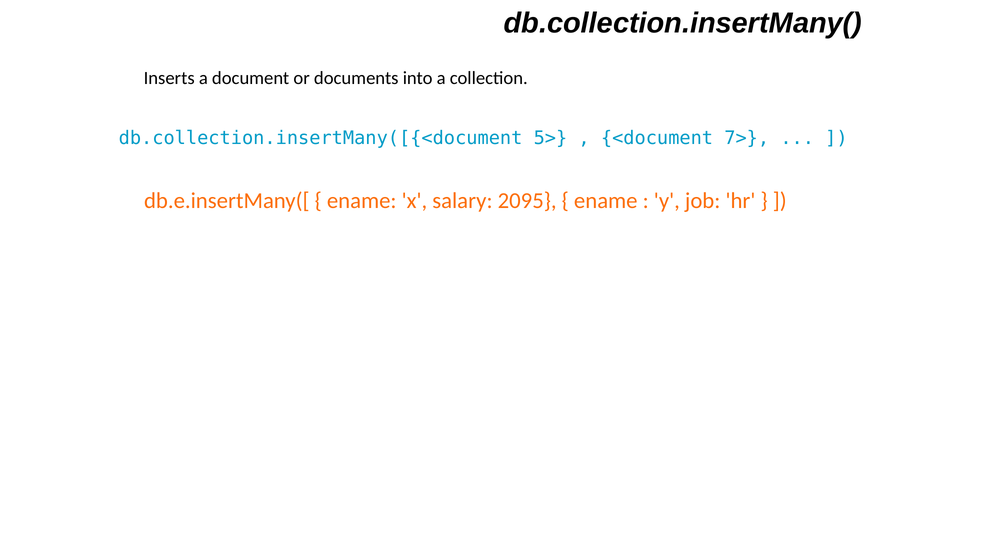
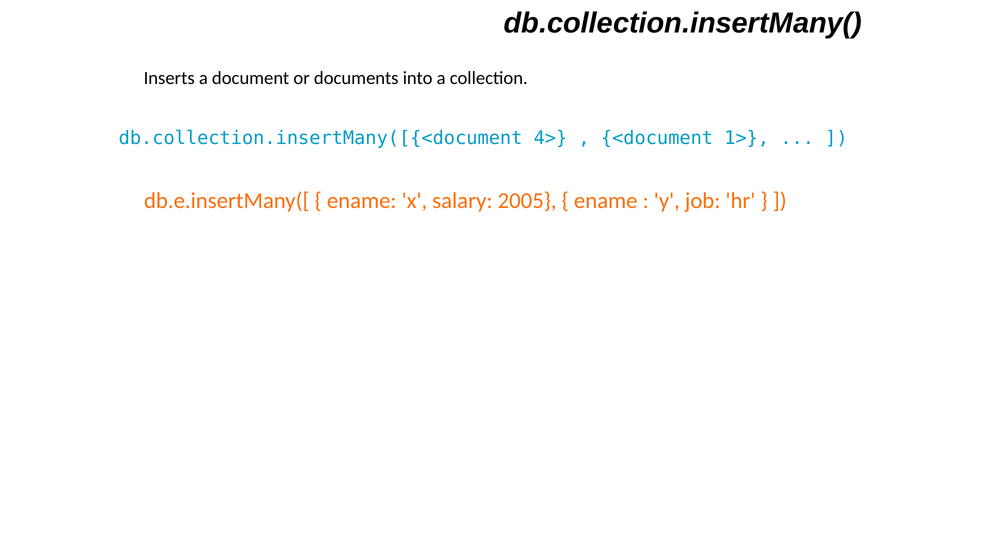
5>: 5> -> 4> (550, 138)
7>: 7> -> 1> (747, 138)
2095: 2095 -> 2005 (527, 201)
